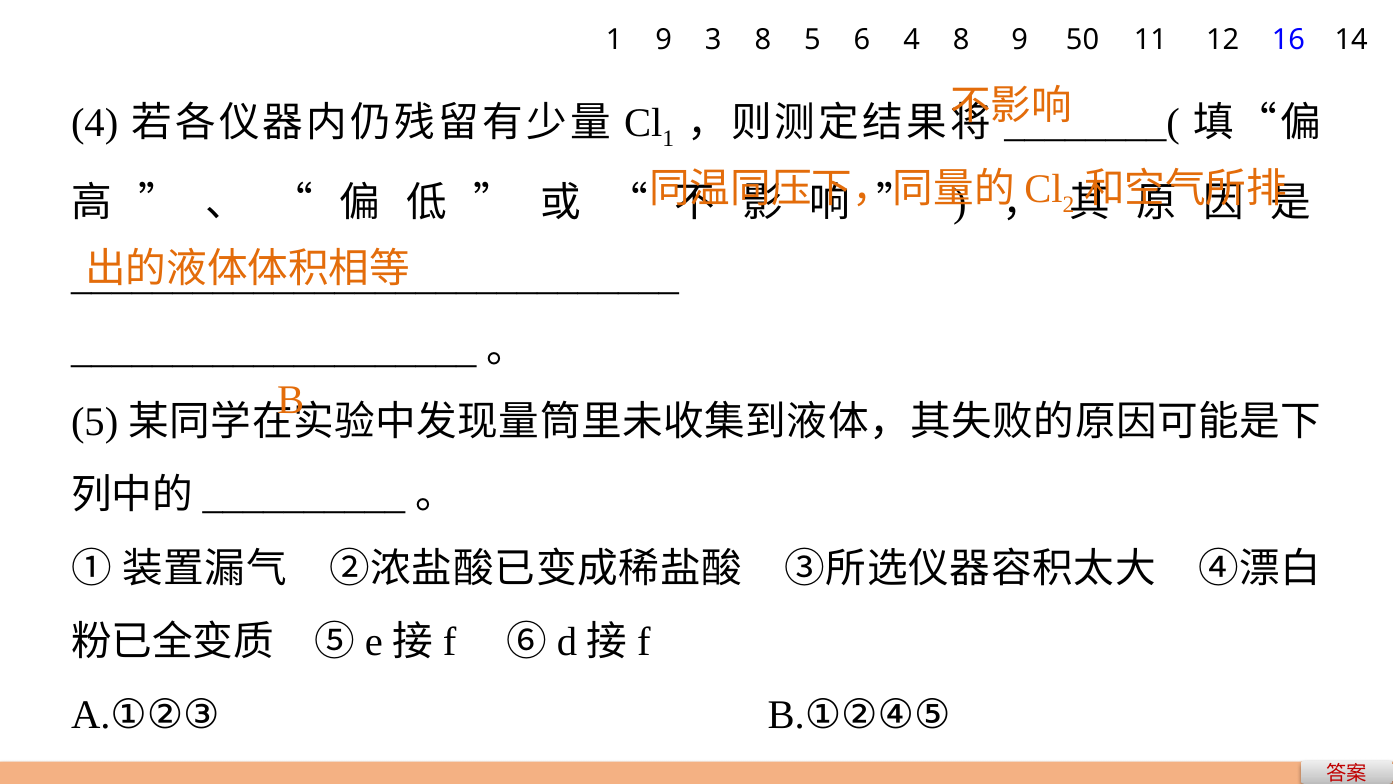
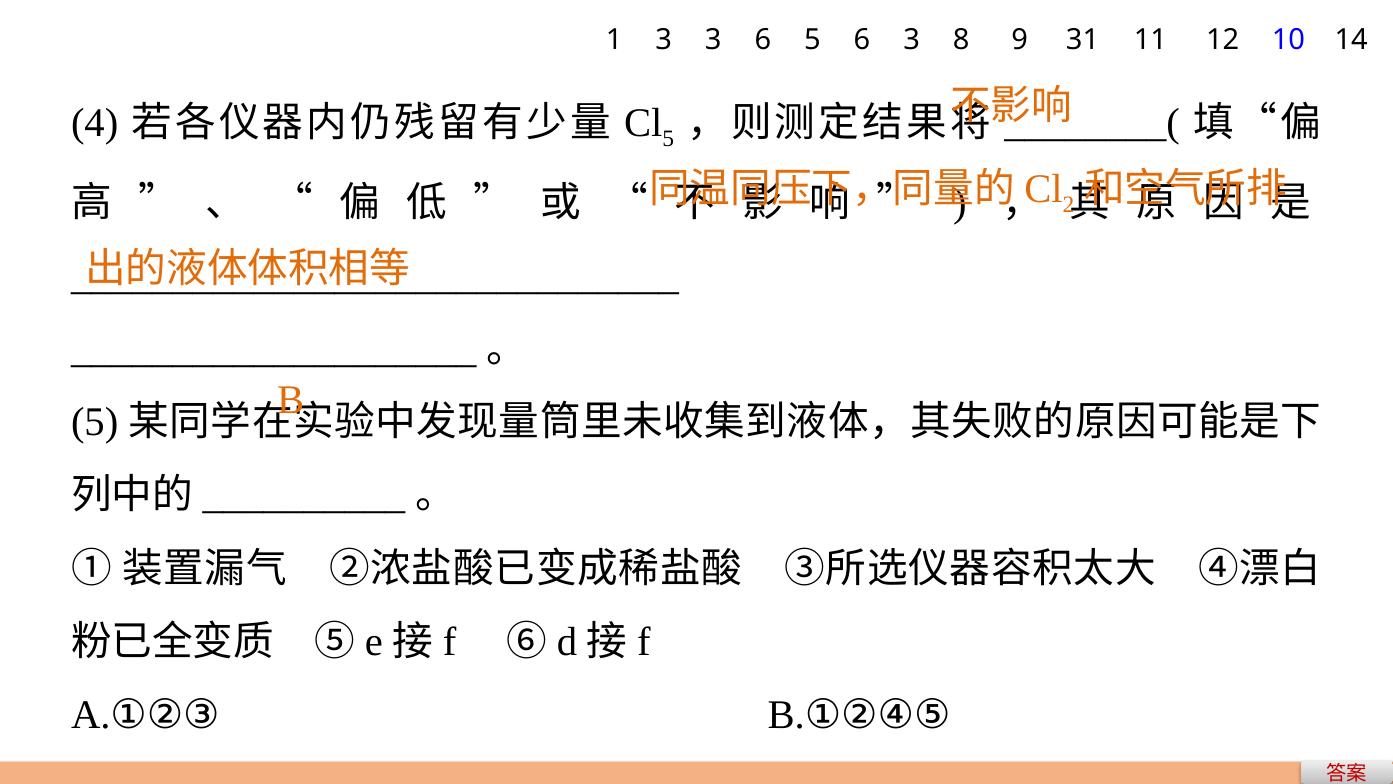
1 9: 9 -> 3 (664, 40)
3 8: 8 -> 6 (763, 40)
6 4: 4 -> 3 (912, 40)
50: 50 -> 31 (1083, 40)
16: 16 -> 10 (1288, 40)
1: 1 -> 5 (668, 139)
